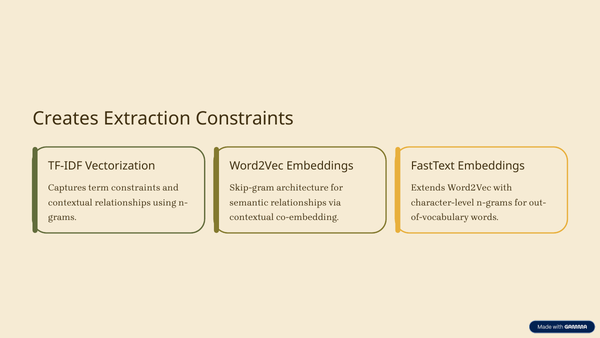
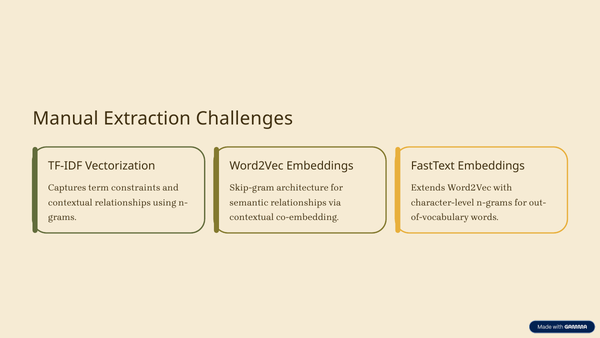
Creates: Creates -> Manual (66, 118)
Extraction Constraints: Constraints -> Challenges (244, 118)
